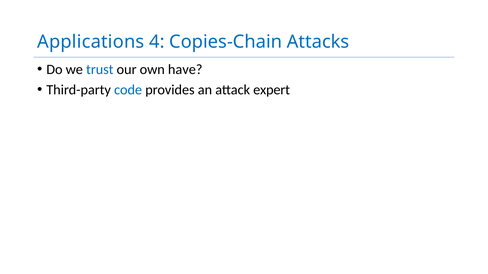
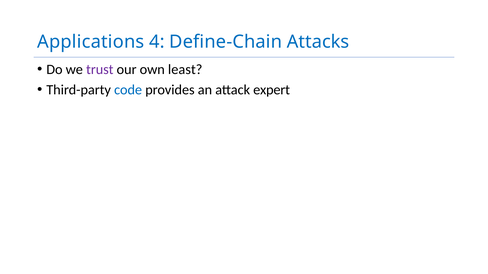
Copies-Chain: Copies-Chain -> Define-Chain (226, 42)
trust colour: blue -> purple (100, 69)
have: have -> least (185, 69)
